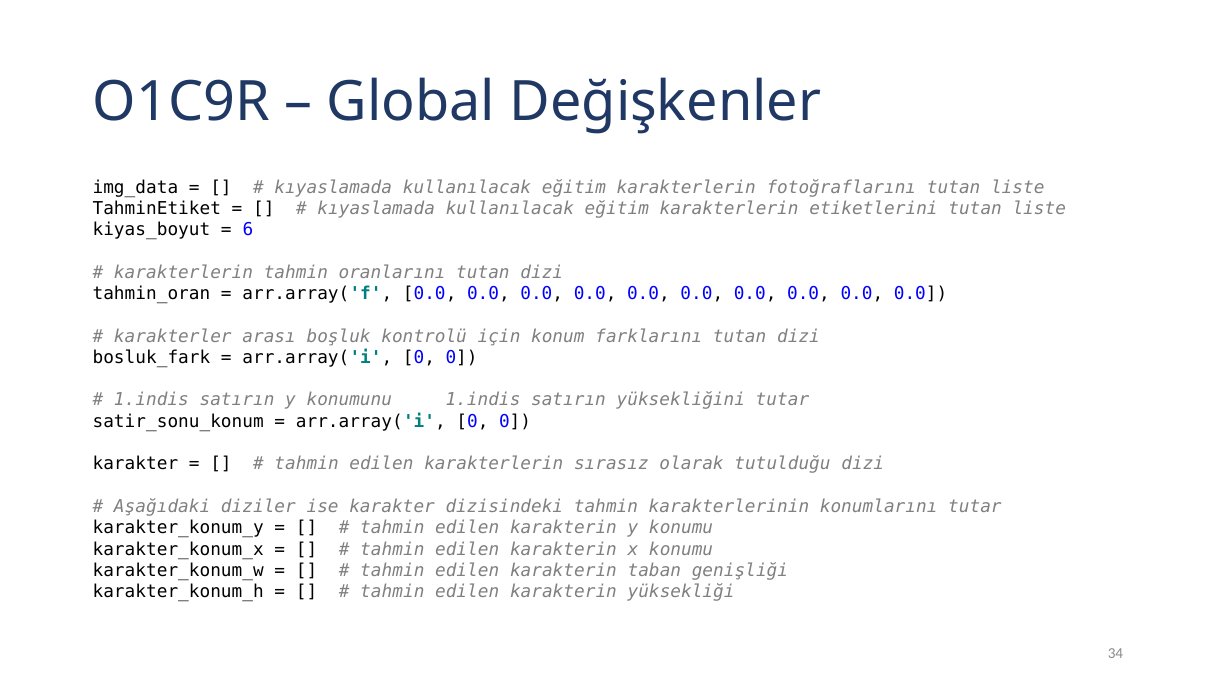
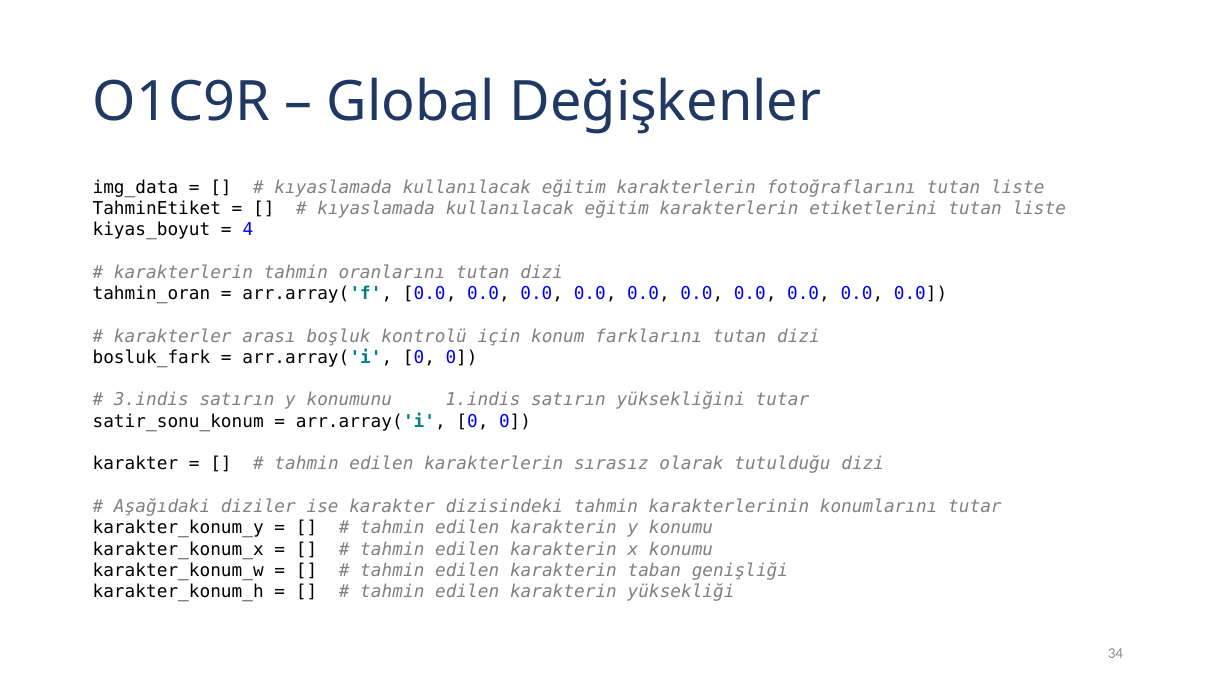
6: 6 -> 4 (248, 230)
1.indis: 1.indis -> 3.indis (151, 400)
